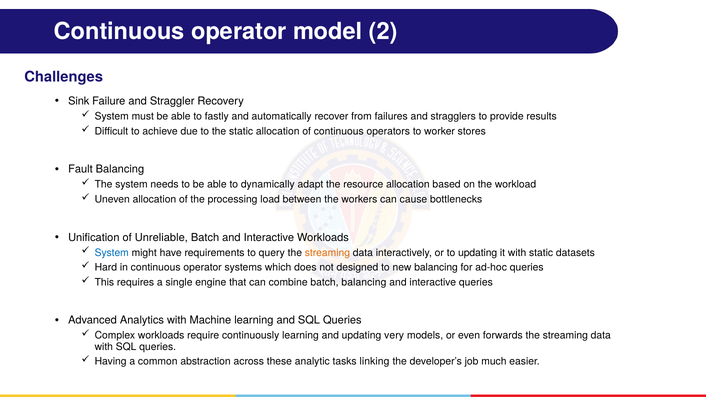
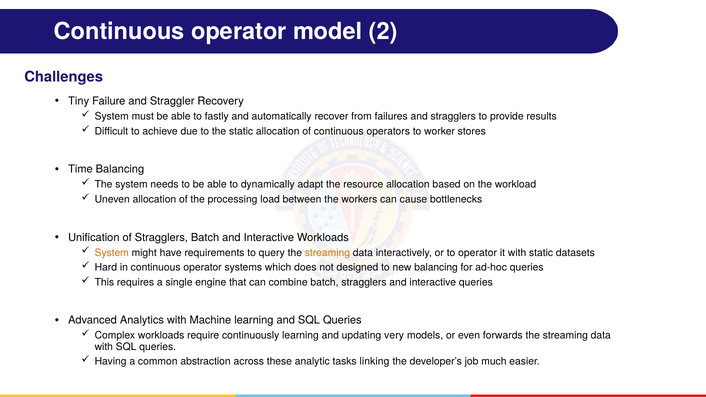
Sink: Sink -> Tiny (79, 101)
Fault: Fault -> Time (80, 169)
of Unreliable: Unreliable -> Stragglers (161, 237)
System colour: blue -> orange (112, 253)
to updating: updating -> operator (478, 253)
batch balancing: balancing -> stragglers (364, 282)
